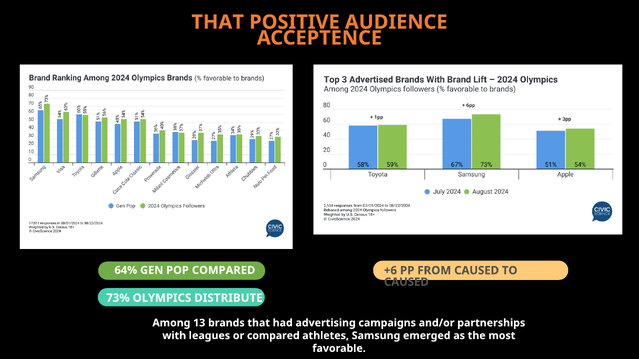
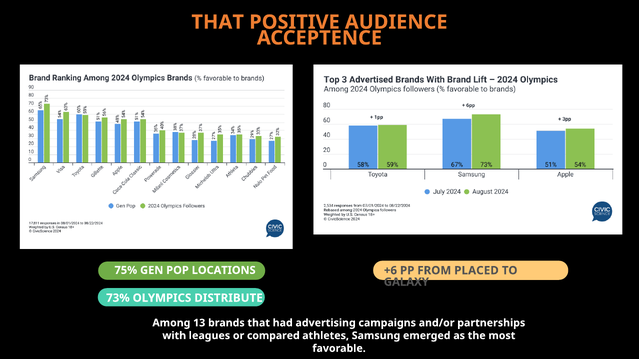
64%: 64% -> 75% (126, 271)
POP COMPARED: COMPARED -> LOCATIONS (224, 271)
FROM CAUSED: CAUSED -> PLACED (477, 271)
CAUSED: CAUSED -> GALAXY (406, 282)
